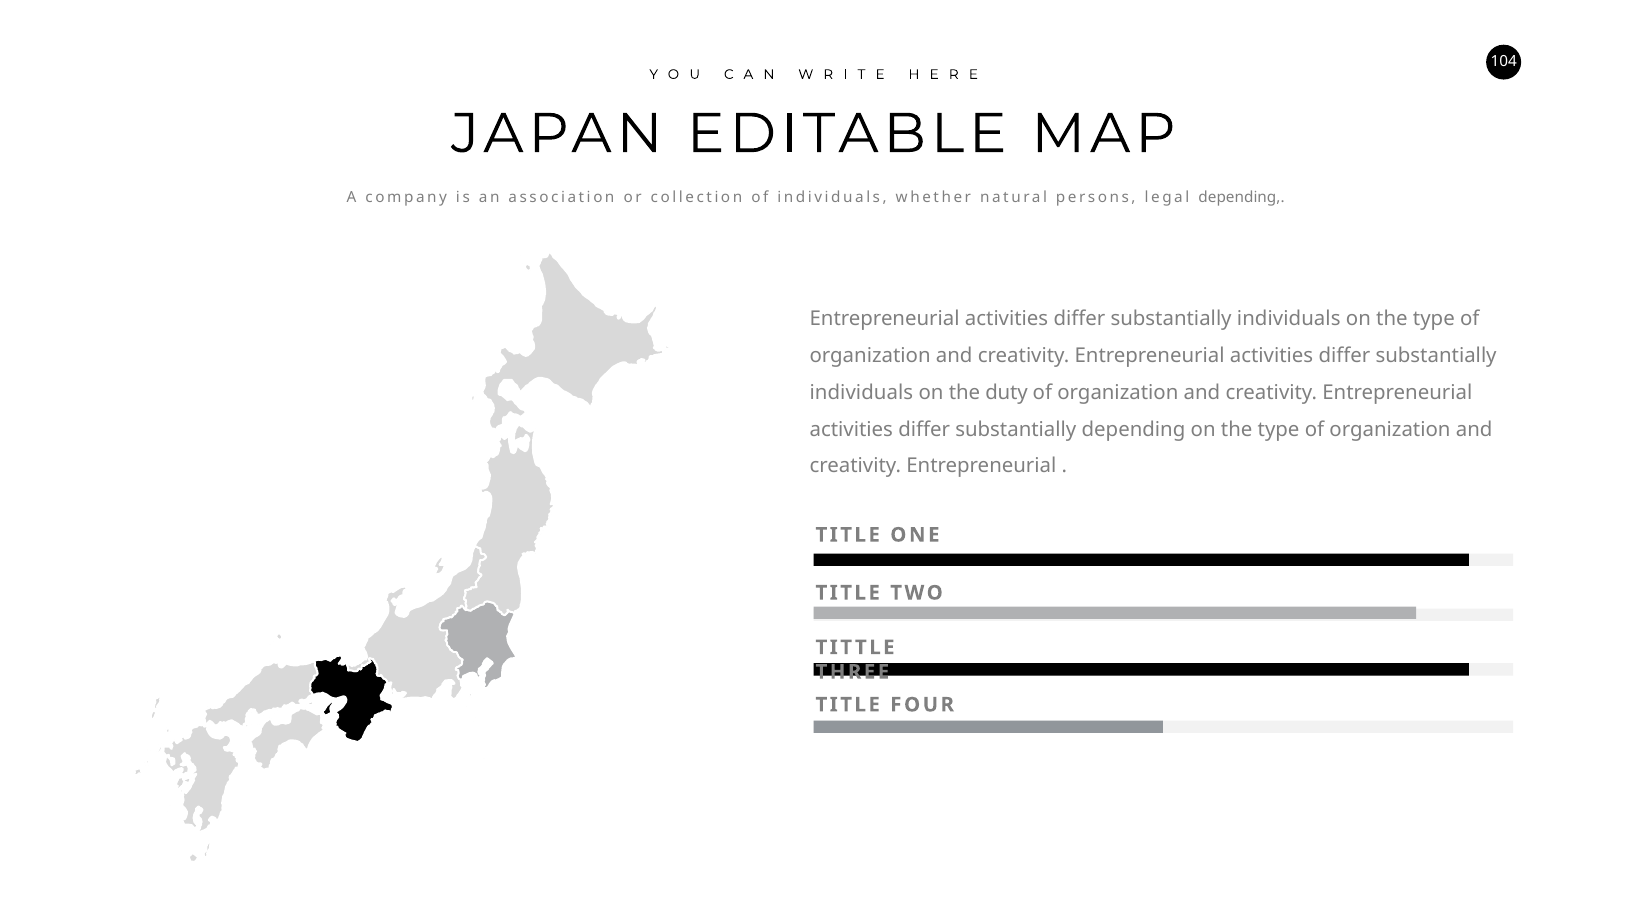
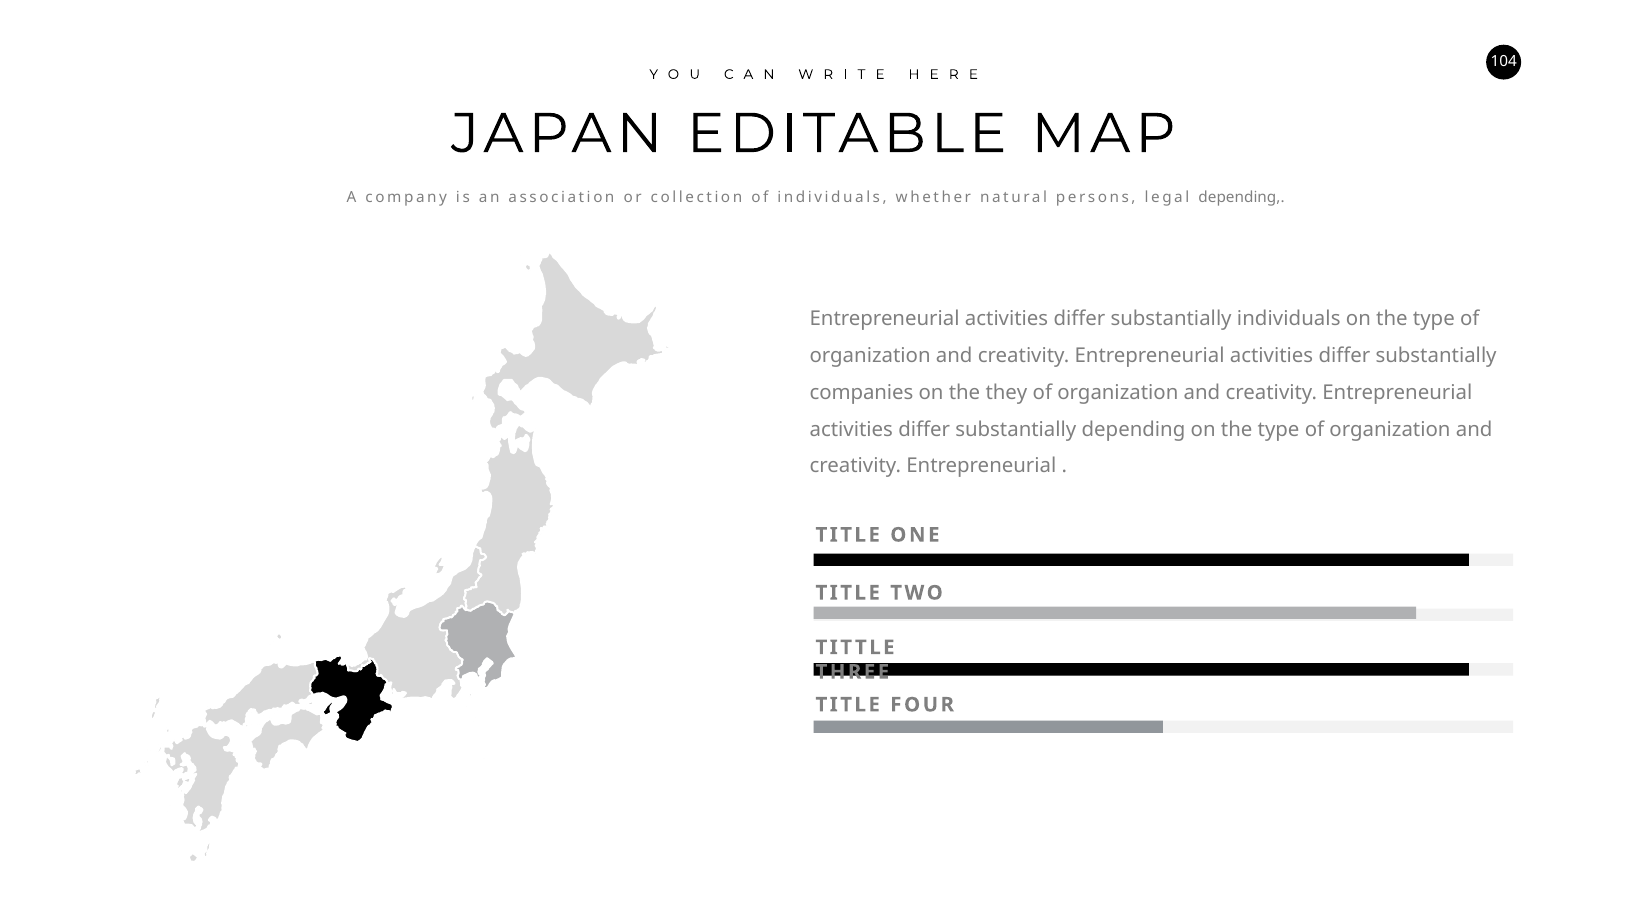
individuals: individuals -> companies (861, 393)
duty: duty -> they (1006, 393)
